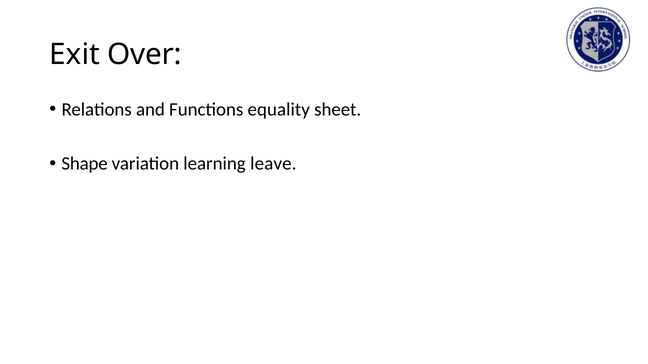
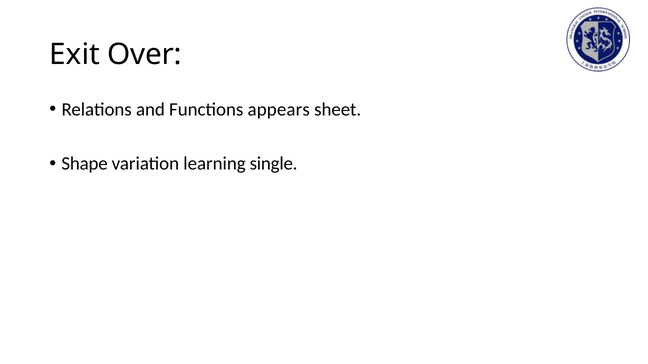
equality: equality -> appears (279, 110)
leave: leave -> single (274, 164)
